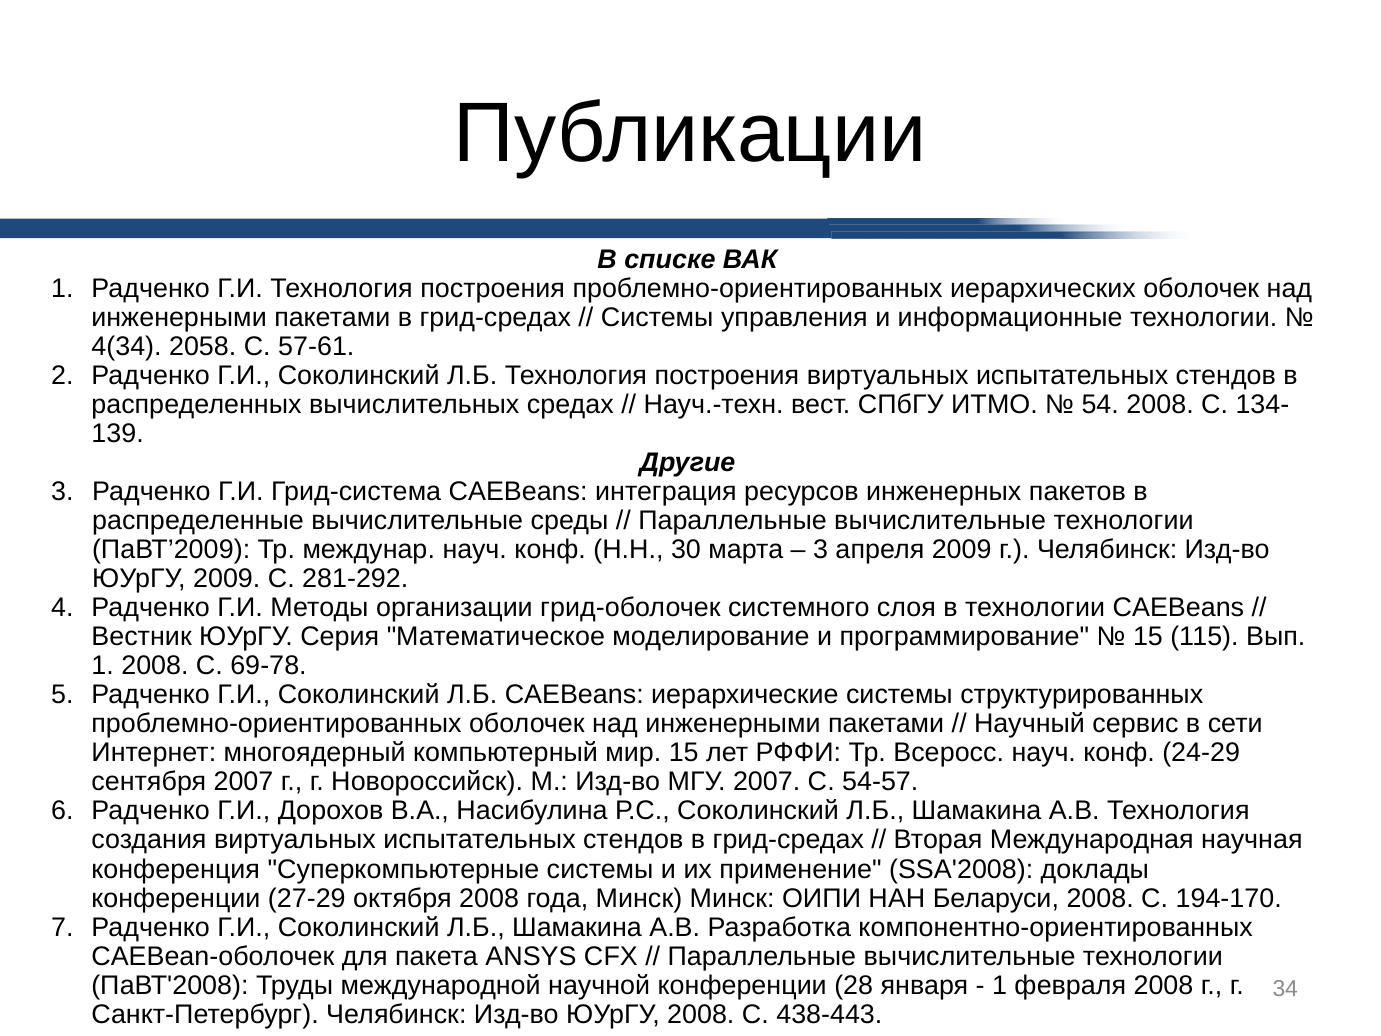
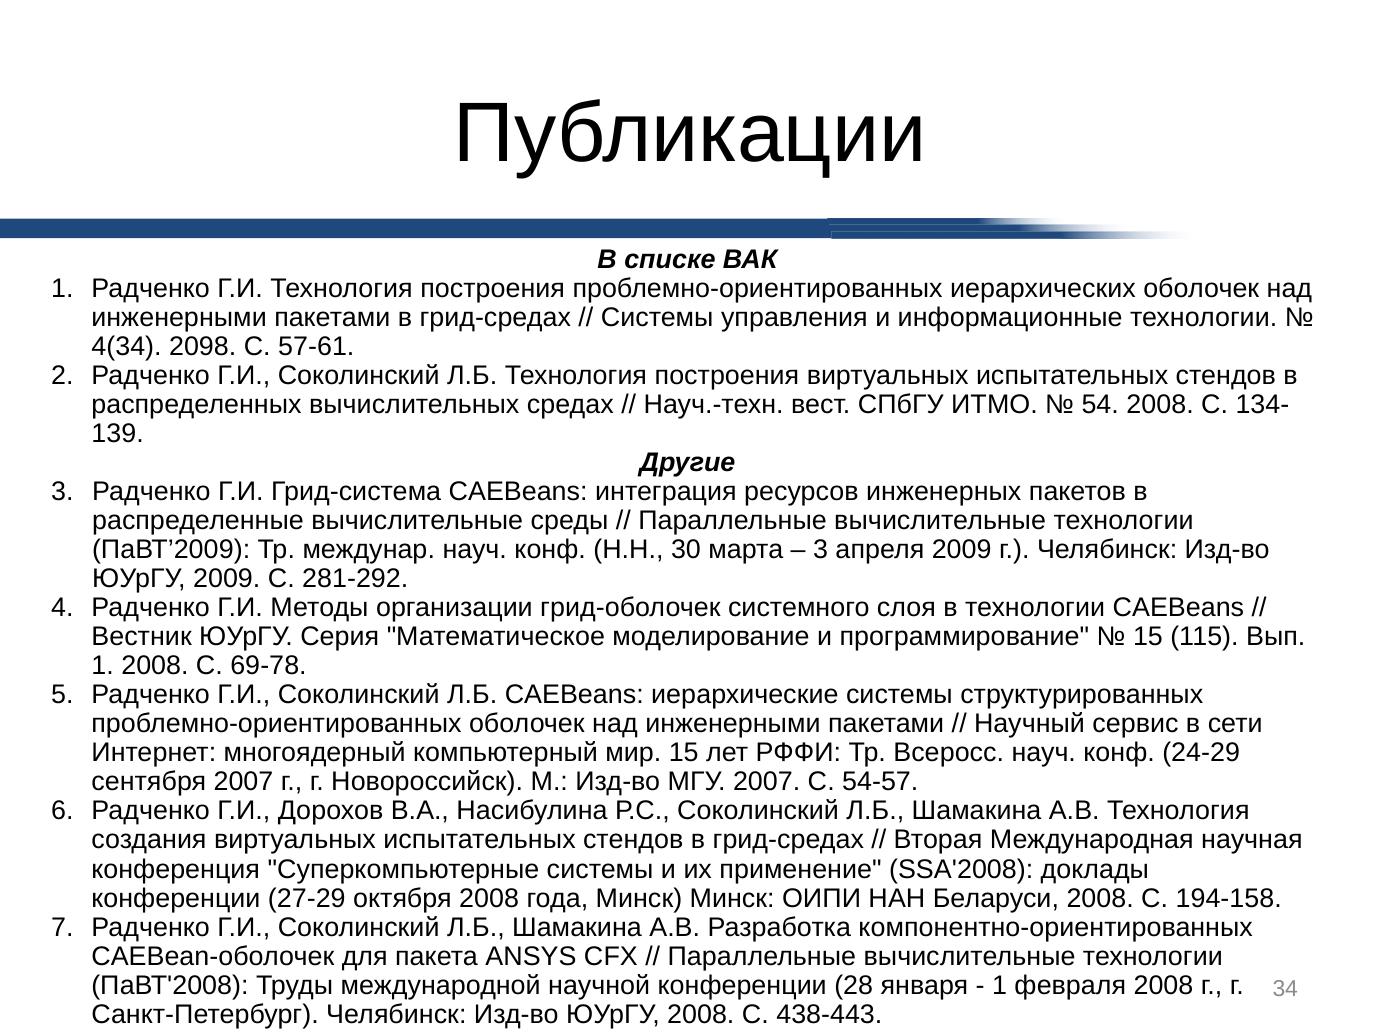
2058: 2058 -> 2098 (203, 346)
194-170: 194-170 -> 194-158 (1229, 898)
